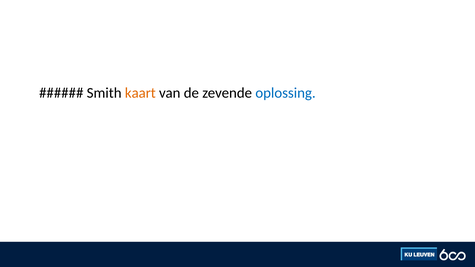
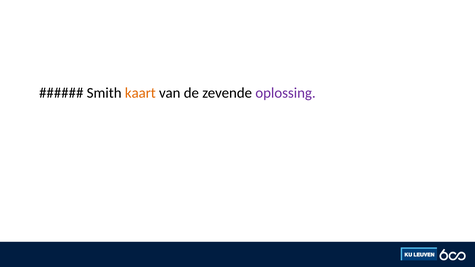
oplossing colour: blue -> purple (286, 93)
